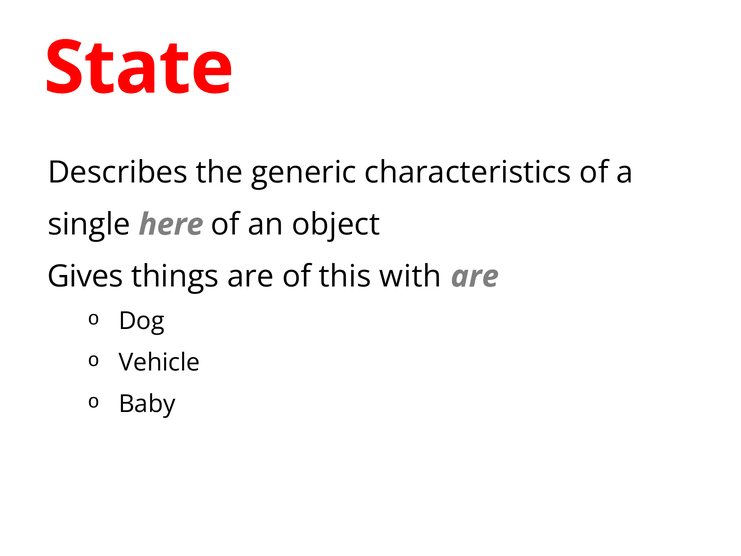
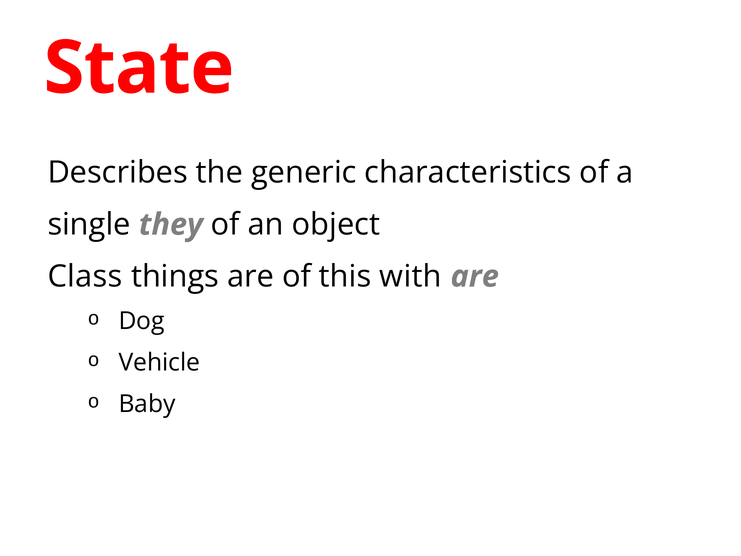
here: here -> they (171, 224)
Gives: Gives -> Class (85, 276)
